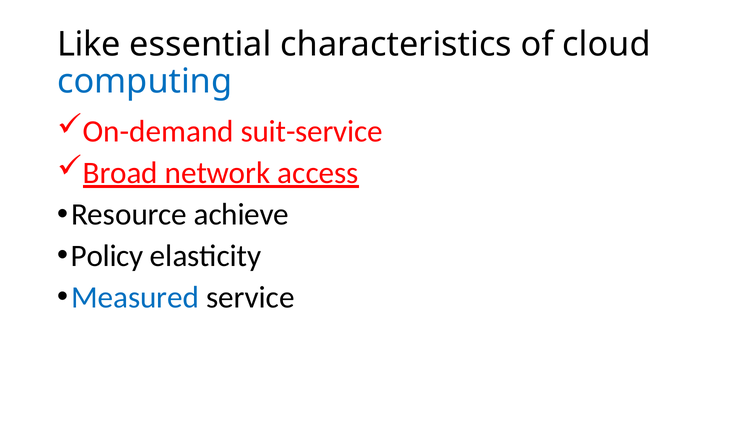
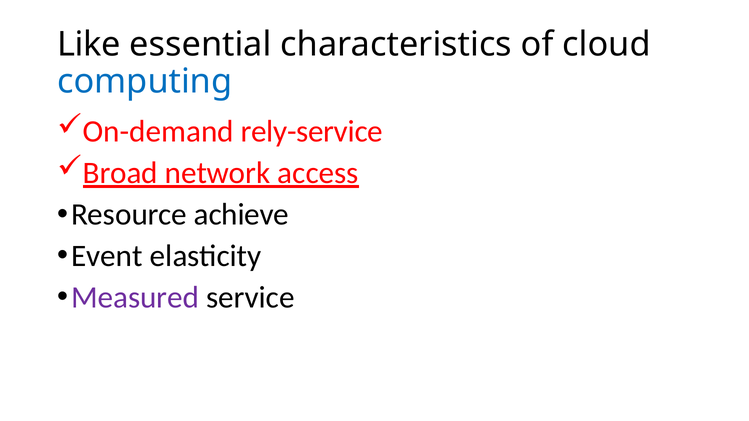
suit-service: suit-service -> rely-service (312, 132)
Policy: Policy -> Event (107, 256)
Measured colour: blue -> purple (135, 298)
